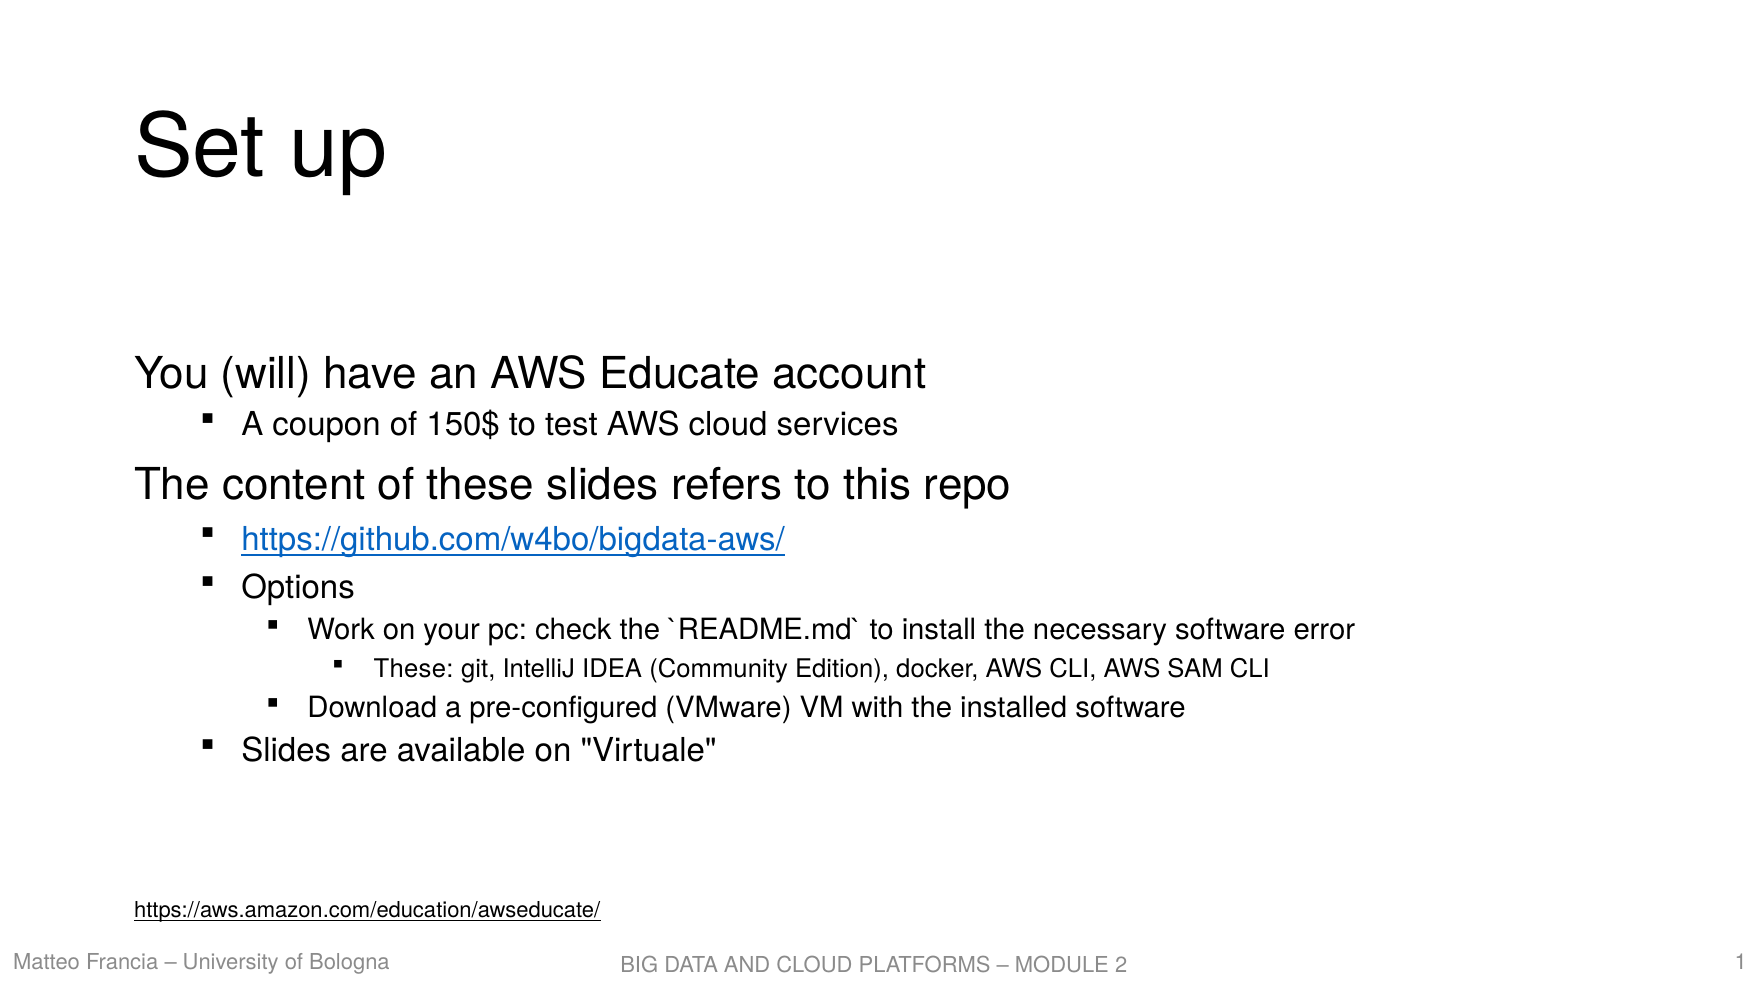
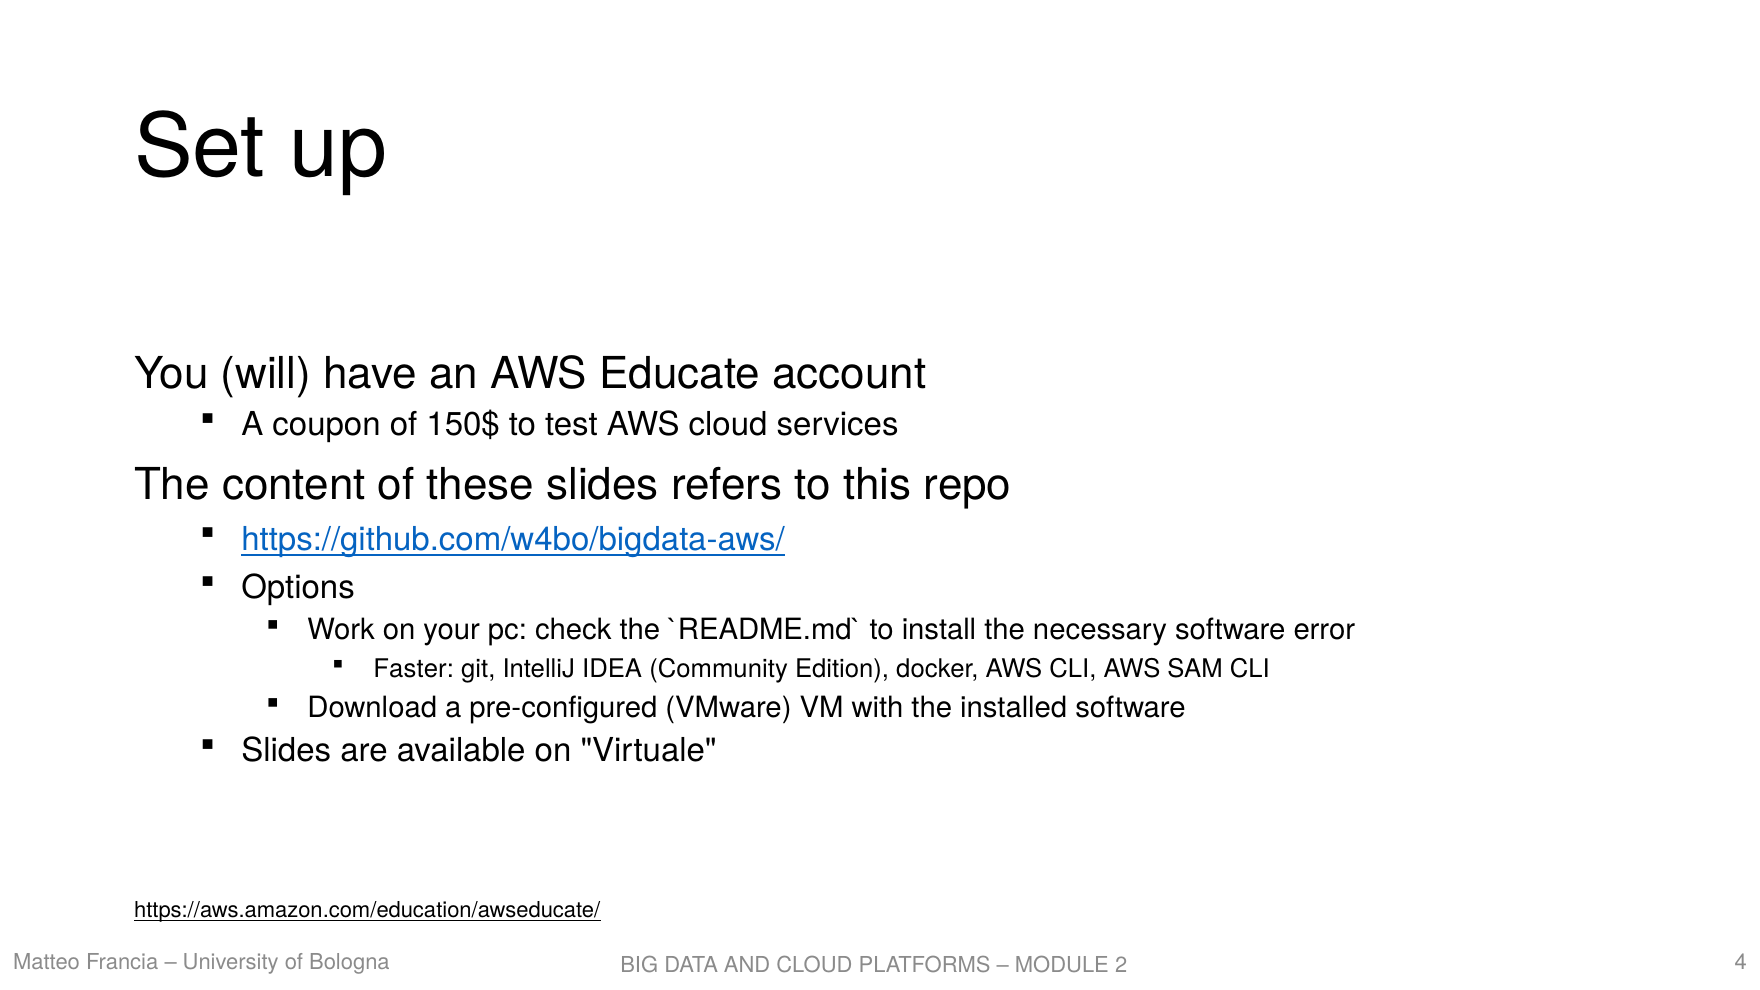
These: These -> Faster (414, 669)
1: 1 -> 4 (1741, 963)
